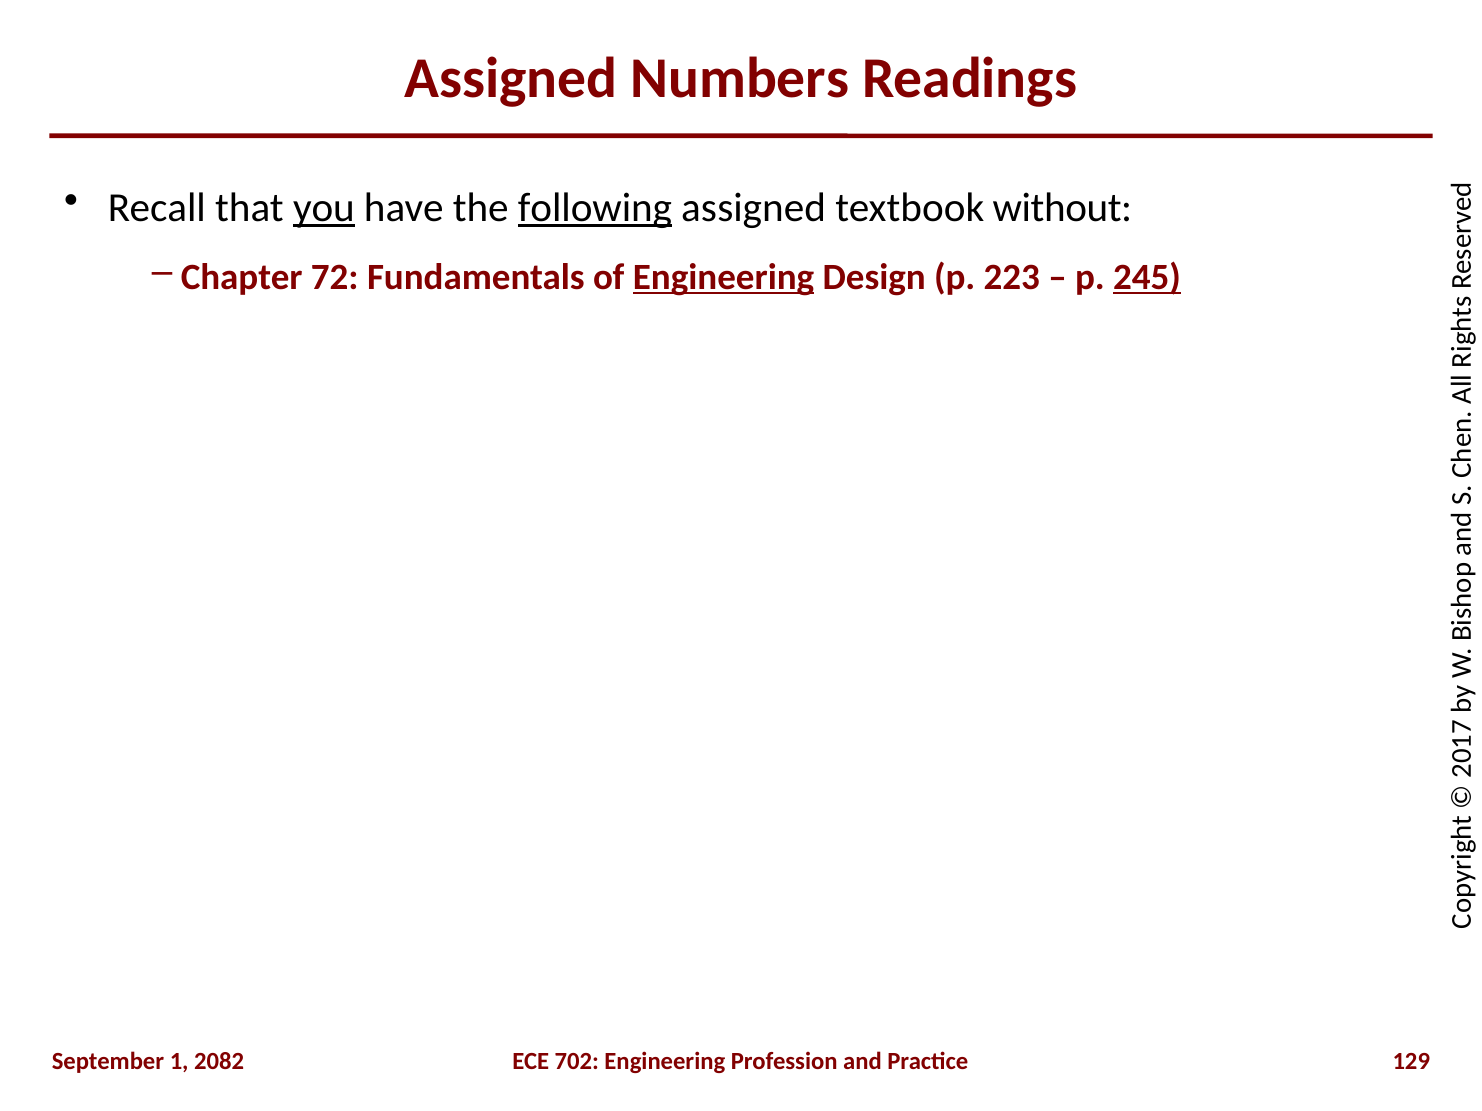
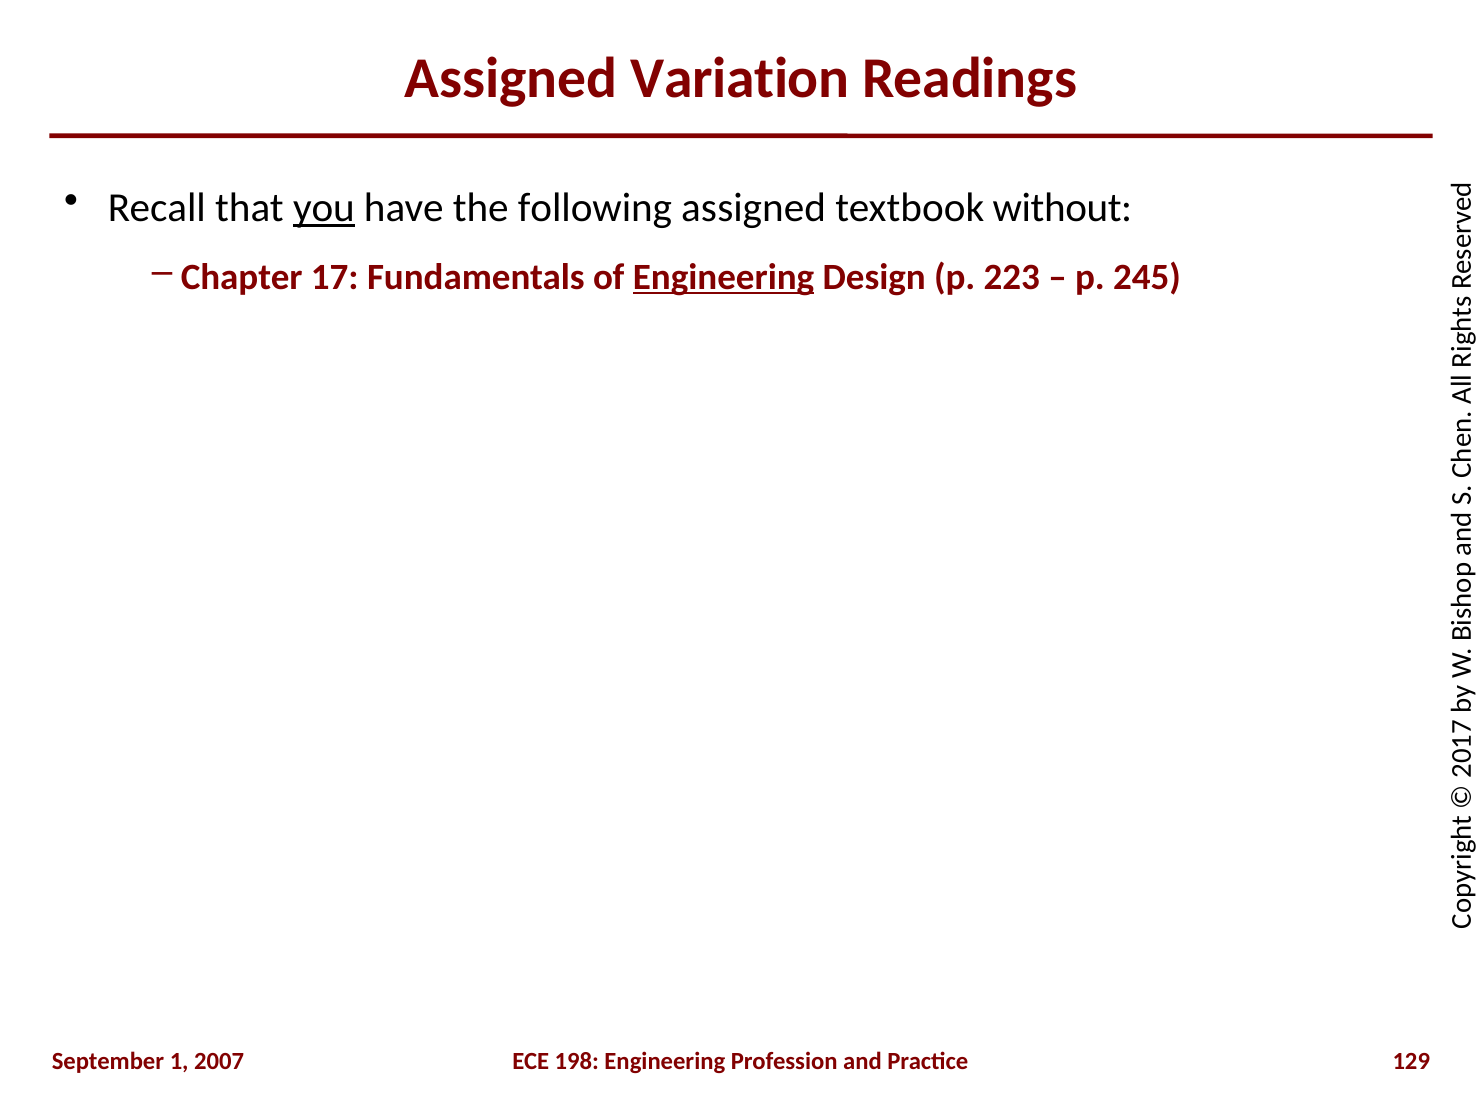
Numbers: Numbers -> Variation (740, 78)
following underline: present -> none (595, 208)
72: 72 -> 17 (335, 277)
245 underline: present -> none (1147, 277)
2082: 2082 -> 2007 (219, 1061)
702: 702 -> 198 (577, 1061)
